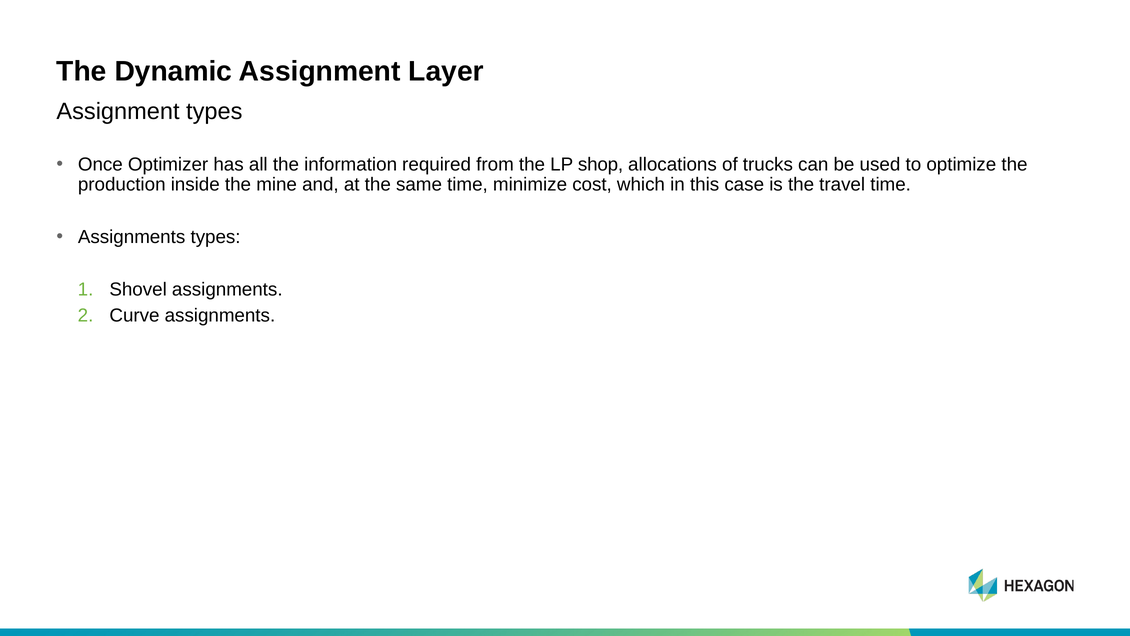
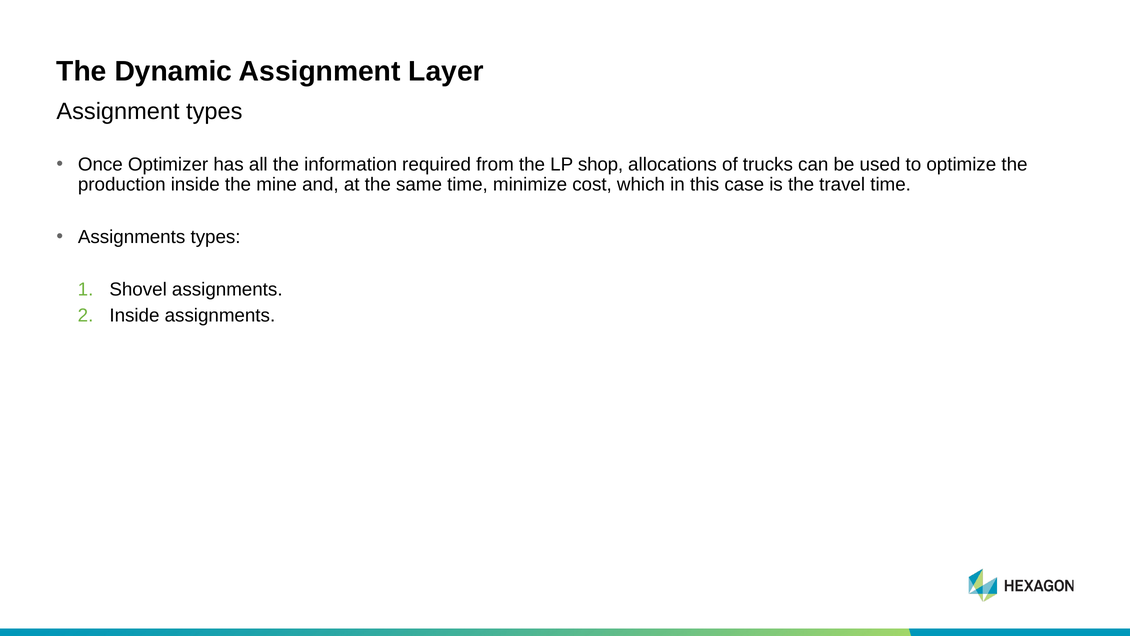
Curve: Curve -> Inside (134, 315)
